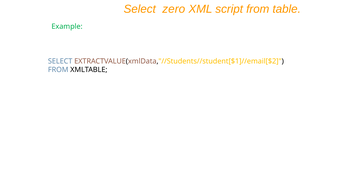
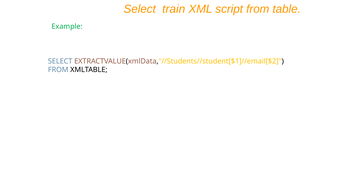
zero: zero -> train (174, 9)
